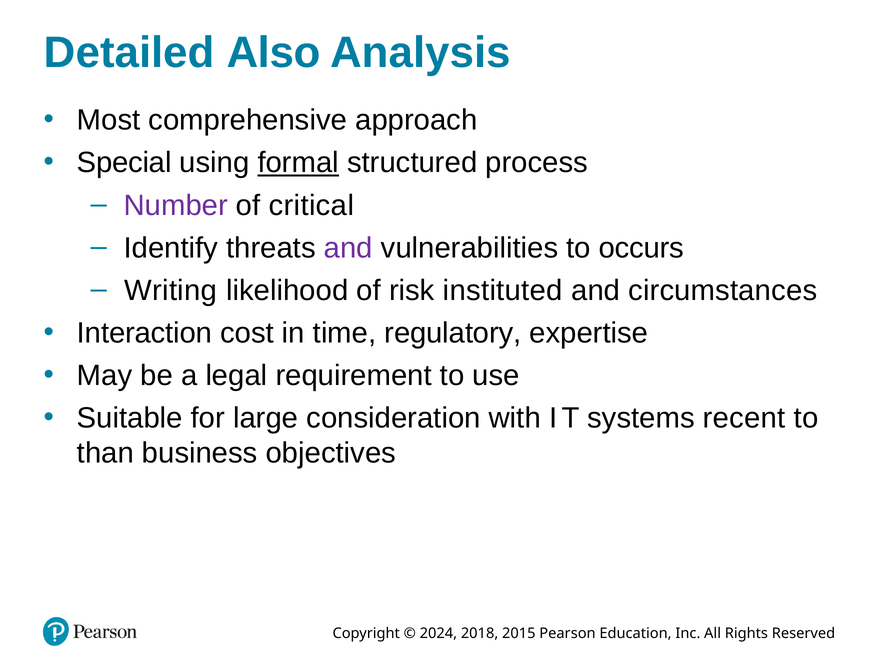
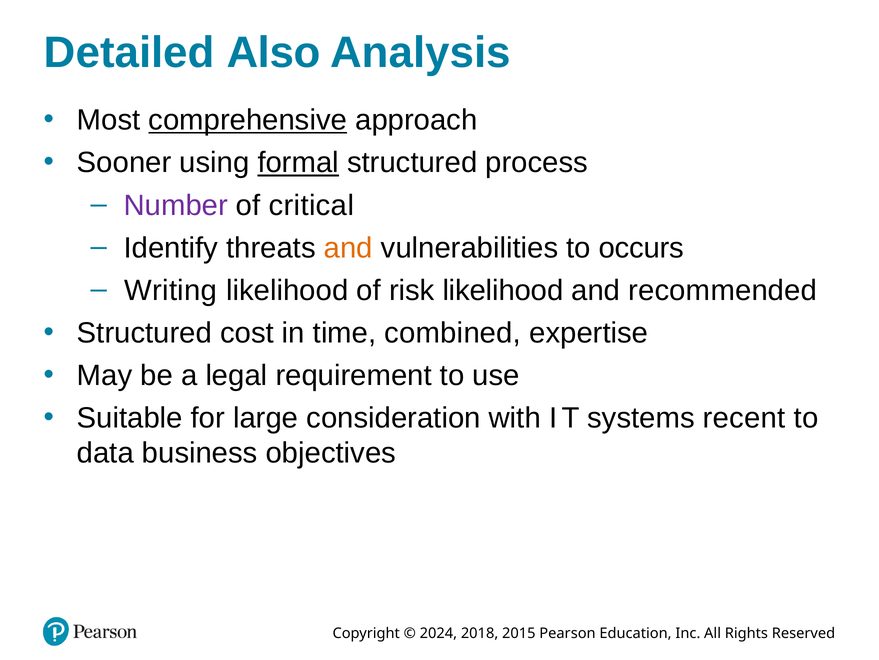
comprehensive underline: none -> present (248, 120)
Special: Special -> Sooner (124, 163)
and colour: purple -> orange (348, 248)
risk instituted: instituted -> likelihood (503, 290)
circumstances: circumstances -> recommended (723, 290)
Interaction: Interaction -> Structured (144, 333)
regulatory: regulatory -> combined (453, 333)
than: than -> data (105, 453)
